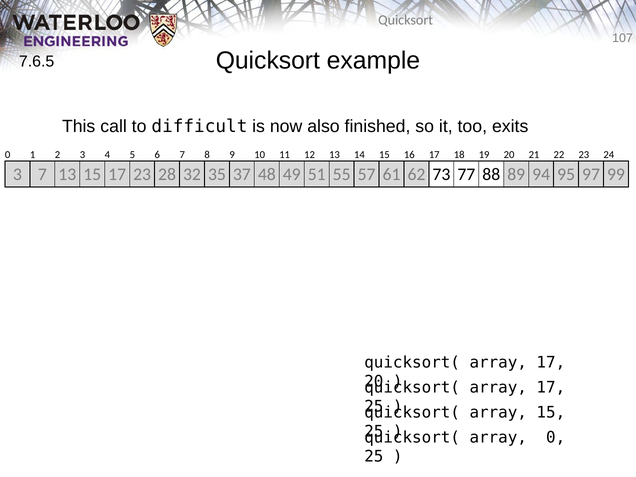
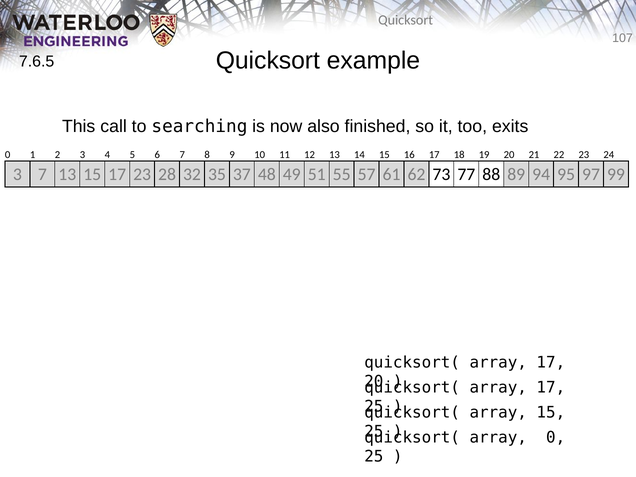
difficult: difficult -> searching (199, 126)
